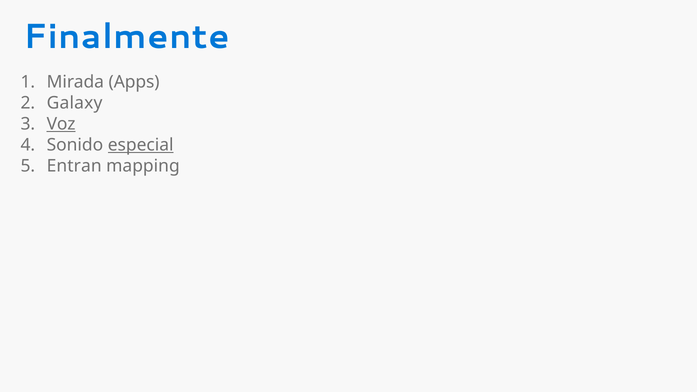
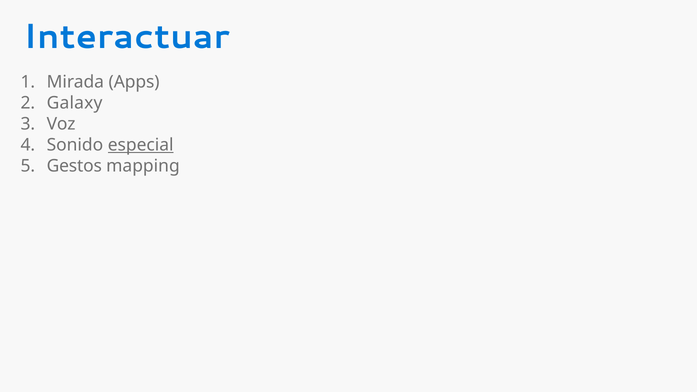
Finalmente: Finalmente -> Interactuar (127, 37)
Voz underline: present -> none (61, 124)
Entran: Entran -> Gestos (74, 166)
